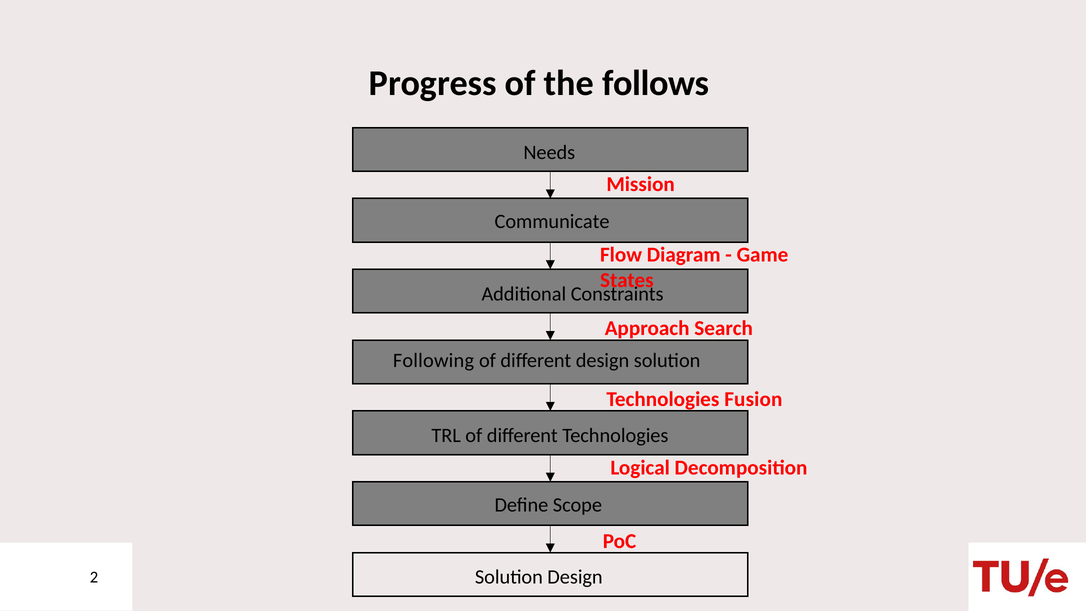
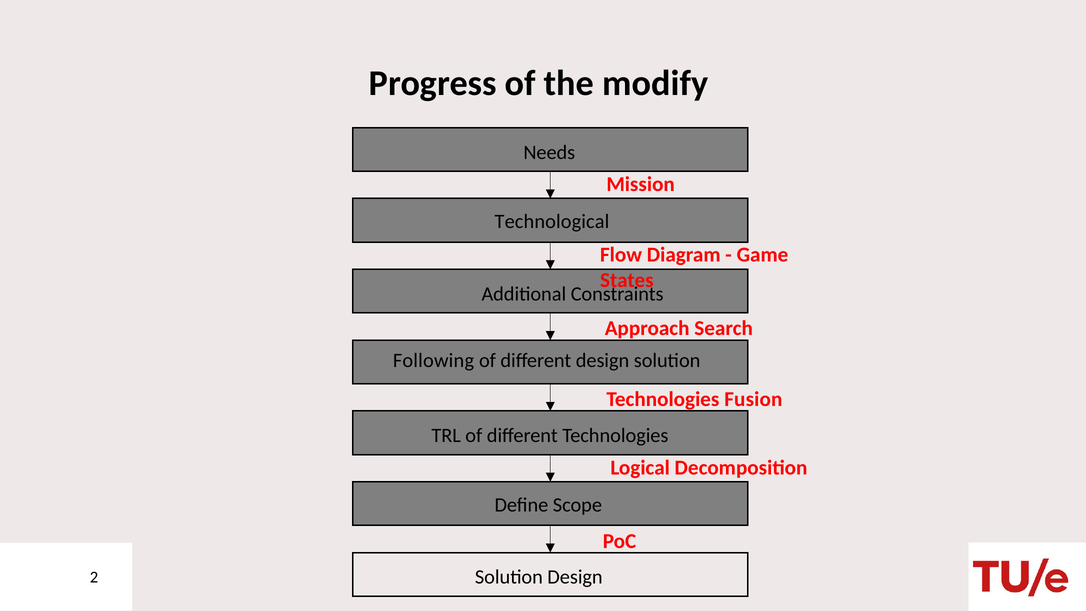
follows: follows -> modify (655, 83)
Communicate: Communicate -> Technological (552, 221)
